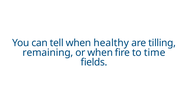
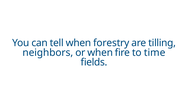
healthy: healthy -> forestry (111, 43)
remaining: remaining -> neighbors (48, 52)
